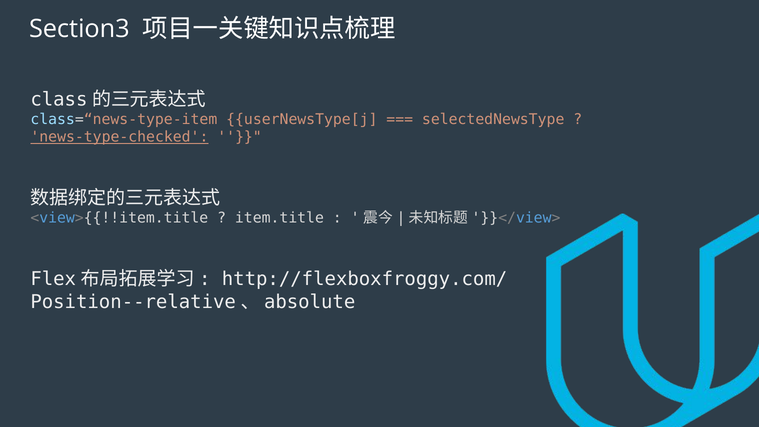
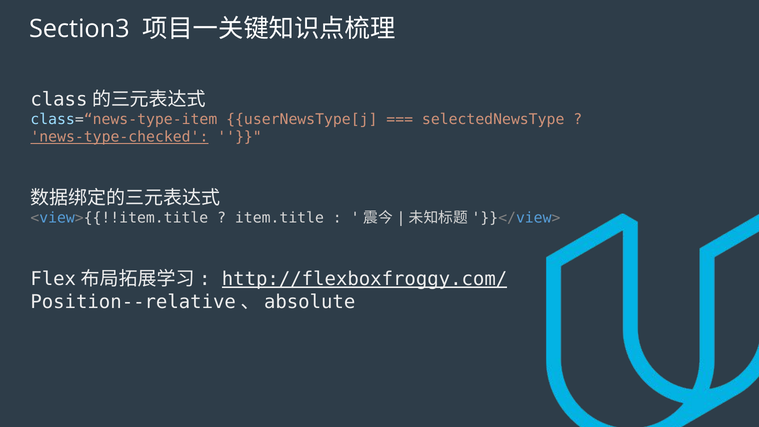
http://flexboxfroggy.com/ underline: none -> present (365, 279)
